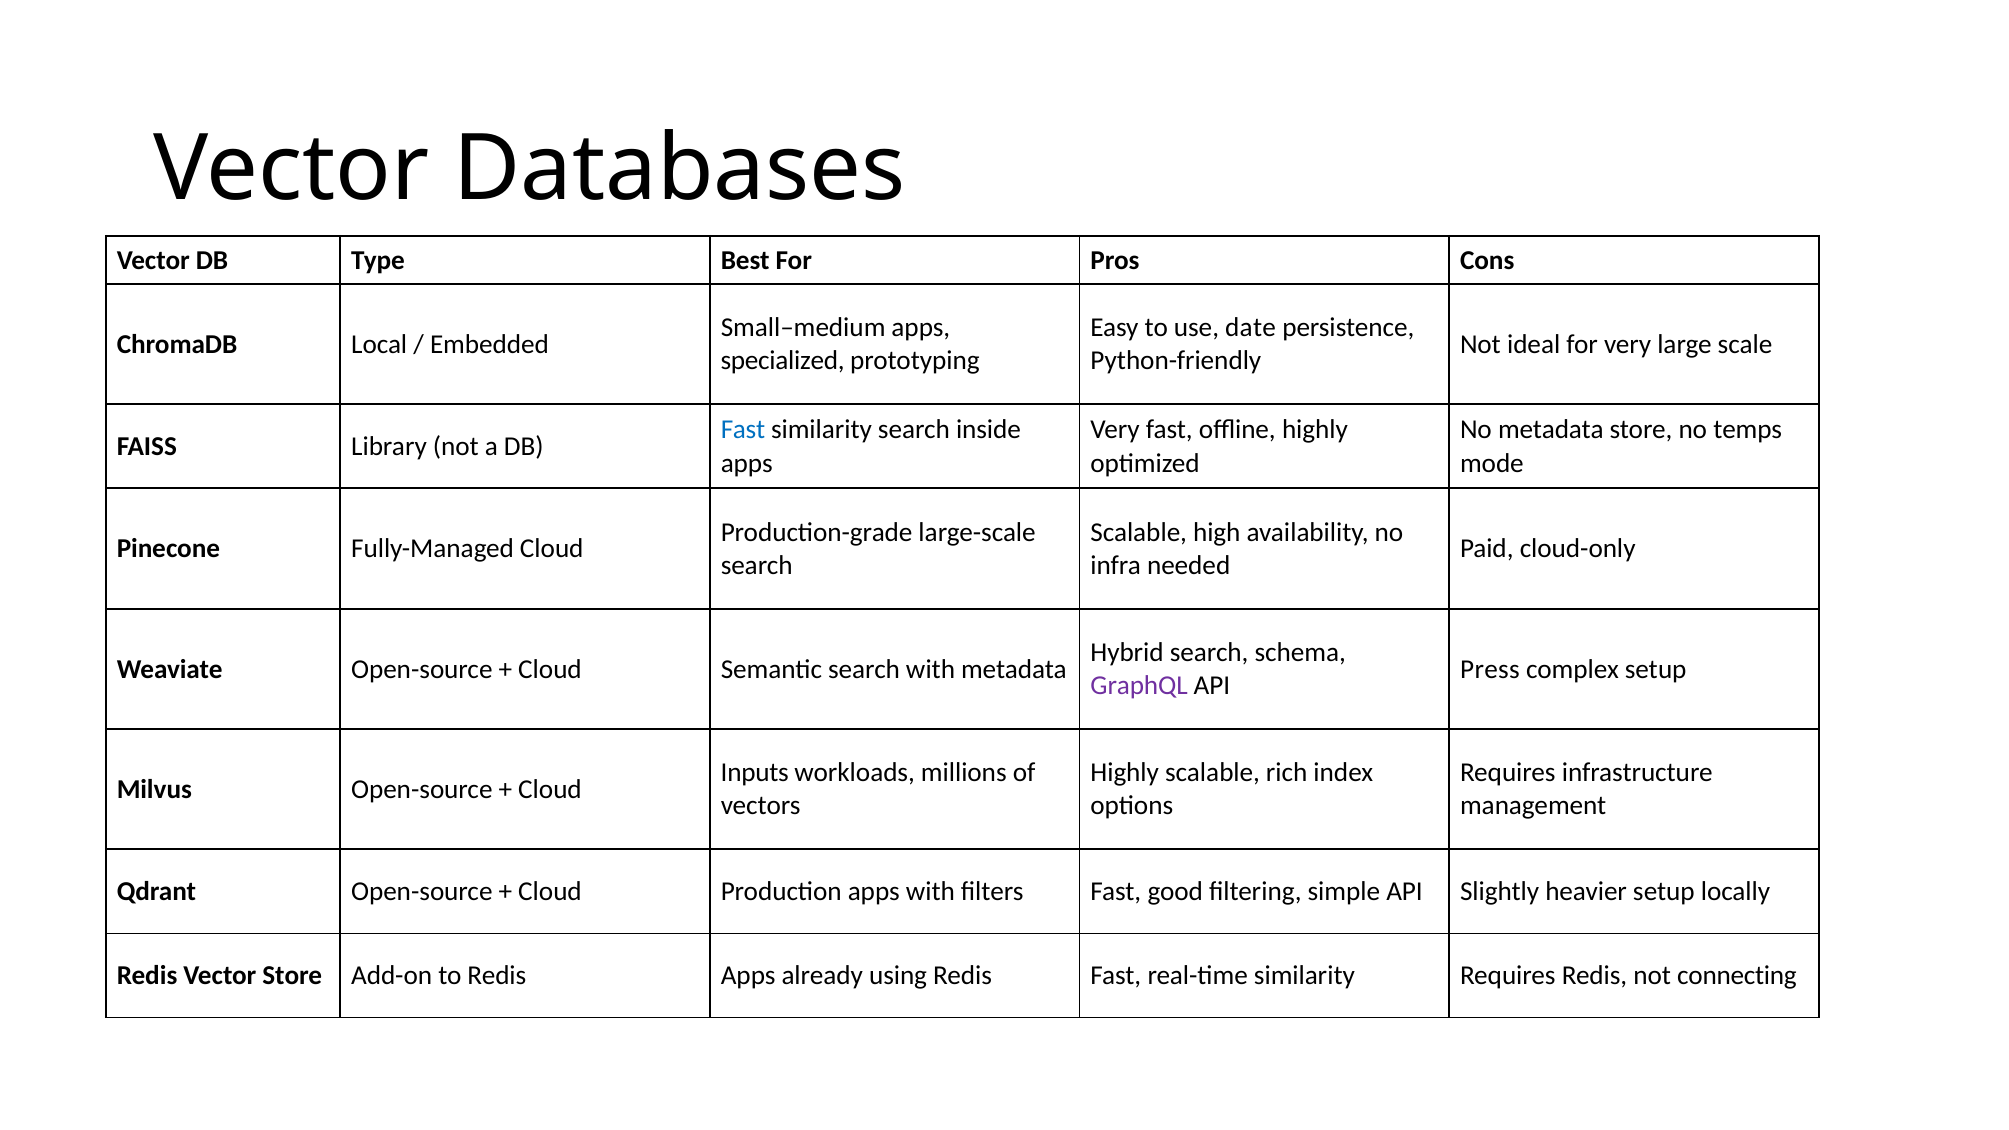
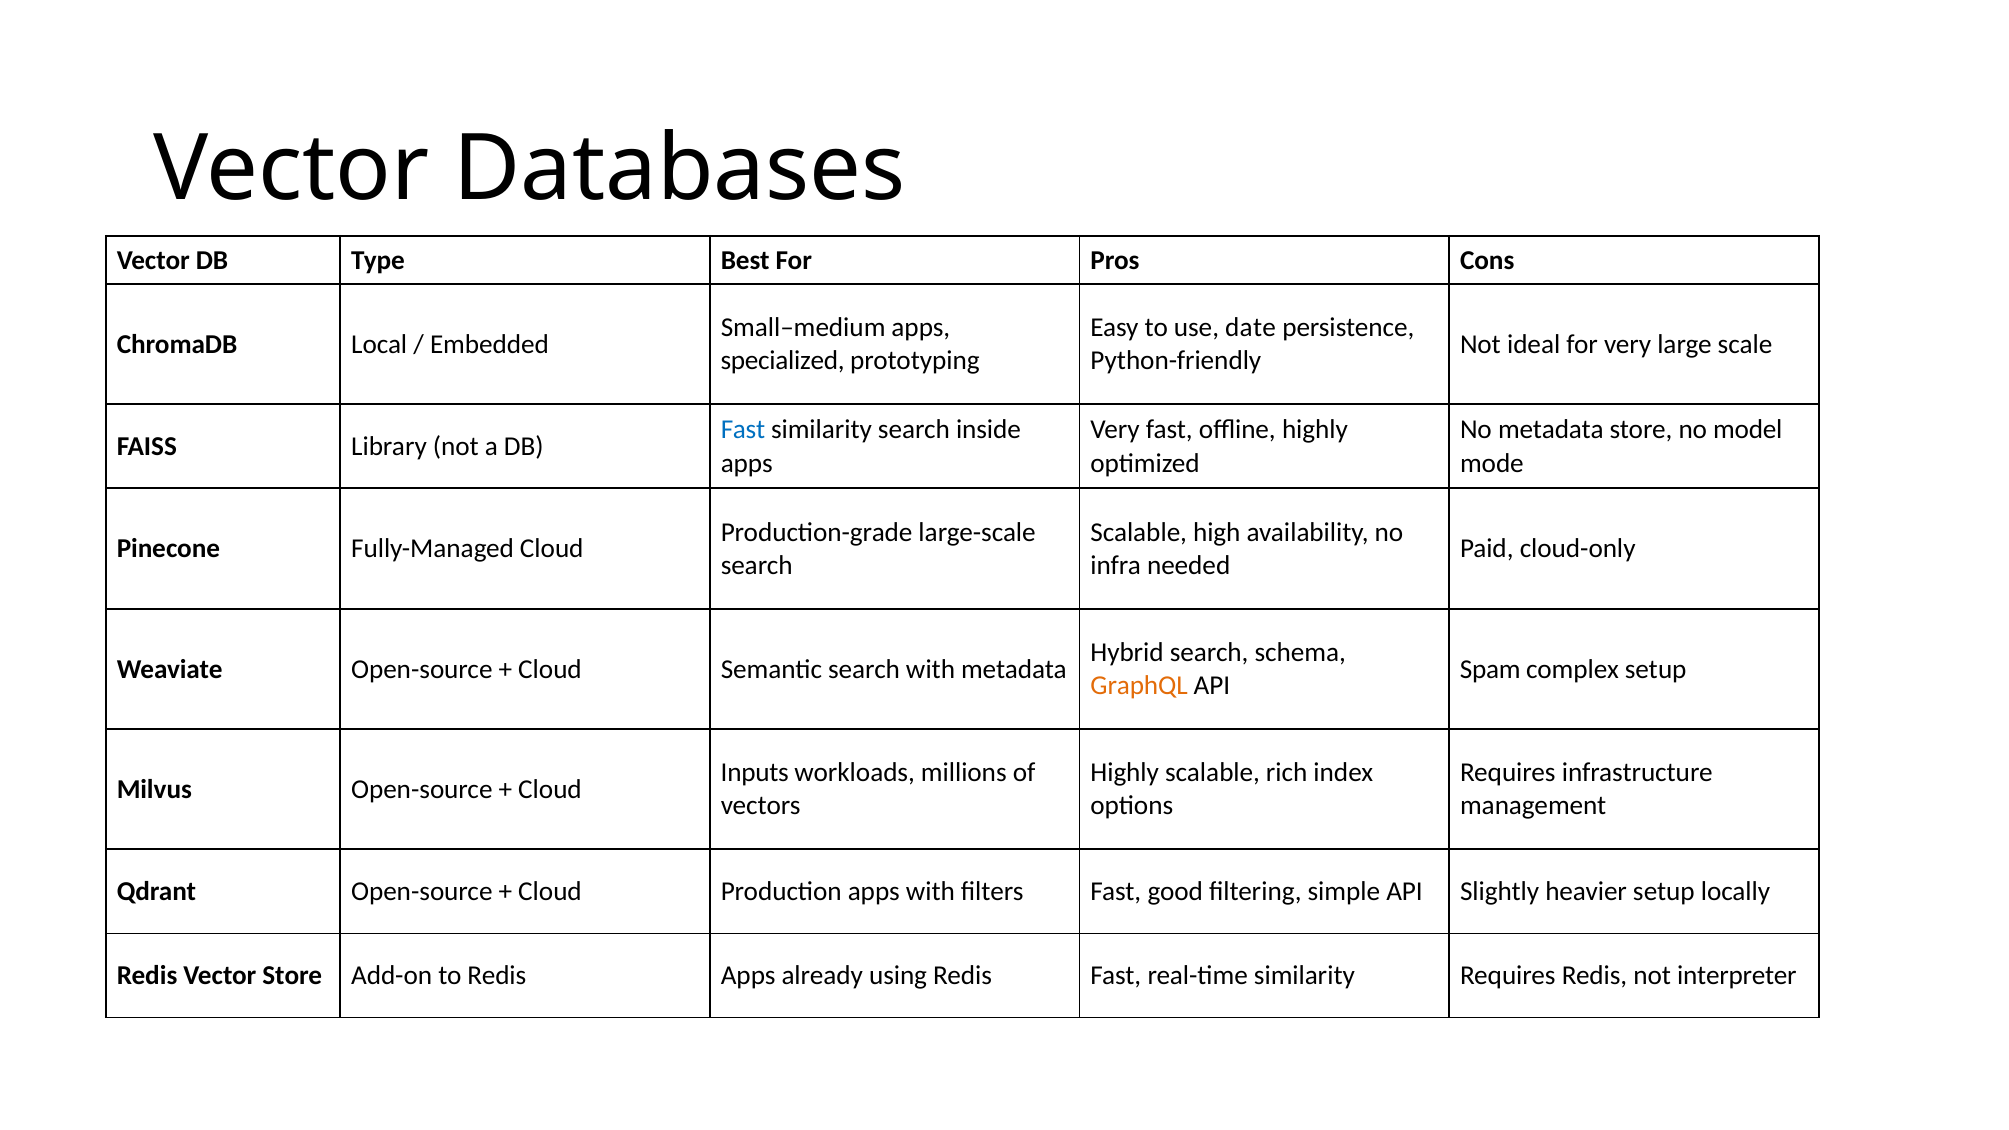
temps: temps -> model (1748, 430)
Press: Press -> Spam (1490, 669)
GraphQL colour: purple -> orange (1139, 686)
connecting: connecting -> interpreter (1737, 976)
